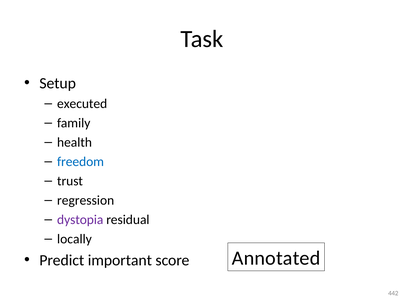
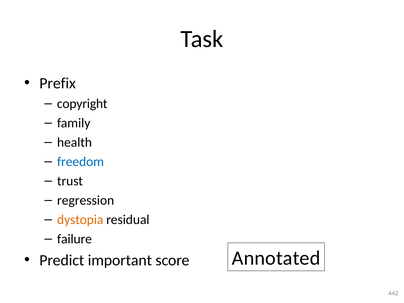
Setup: Setup -> Prefix (58, 83)
executed: executed -> copyright (82, 104)
dystopia colour: purple -> orange (80, 220)
locally: locally -> failure (74, 239)
